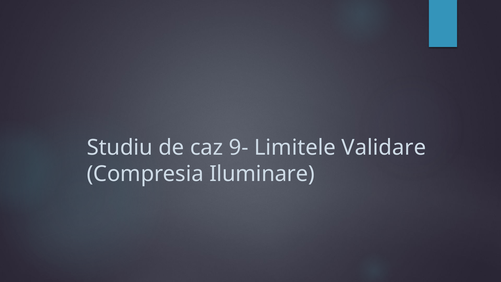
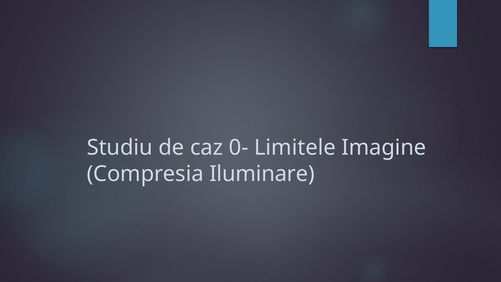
9-: 9- -> 0- (239, 148)
Validare: Validare -> Imagine (384, 148)
